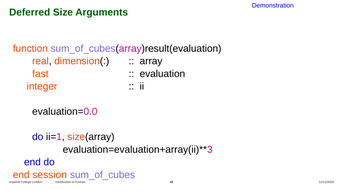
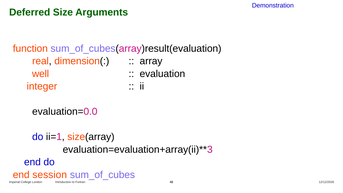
fast: fast -> well (41, 74)
